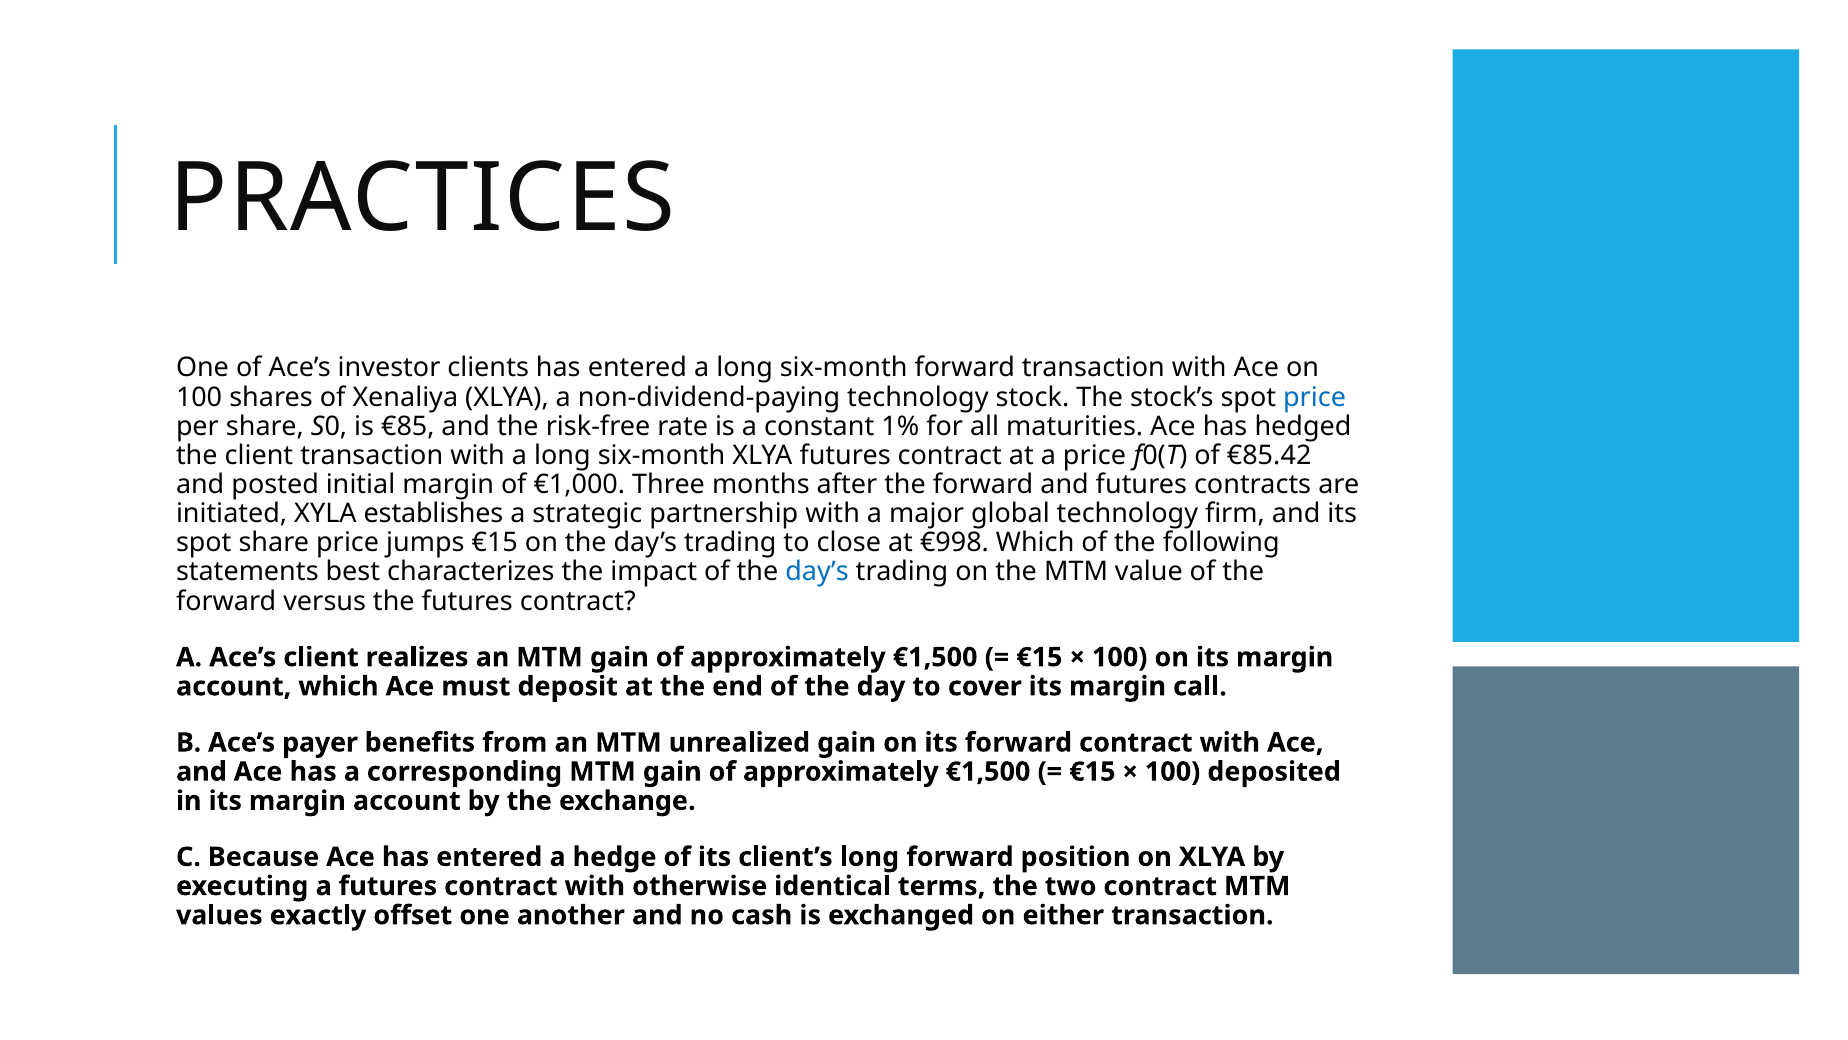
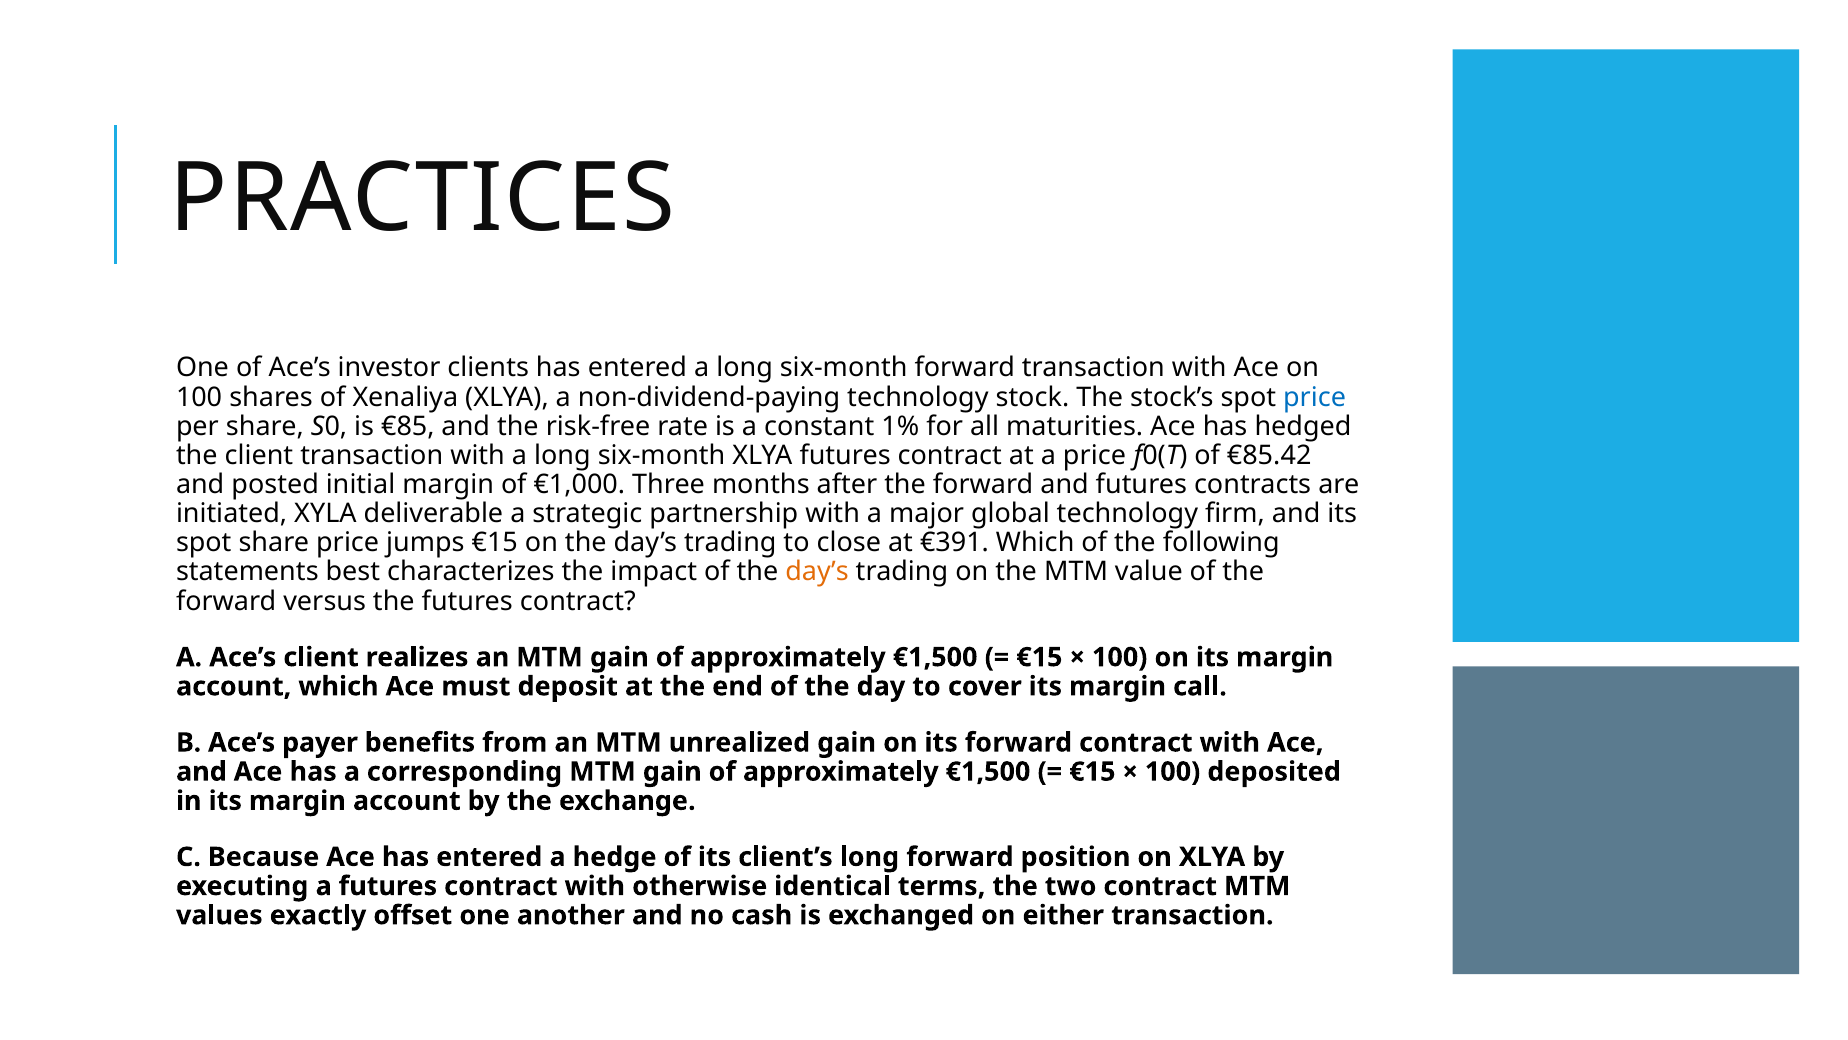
establishes: establishes -> deliverable (433, 514)
€998: €998 -> €391 (954, 543)
day’s colour: blue -> orange (817, 572)
